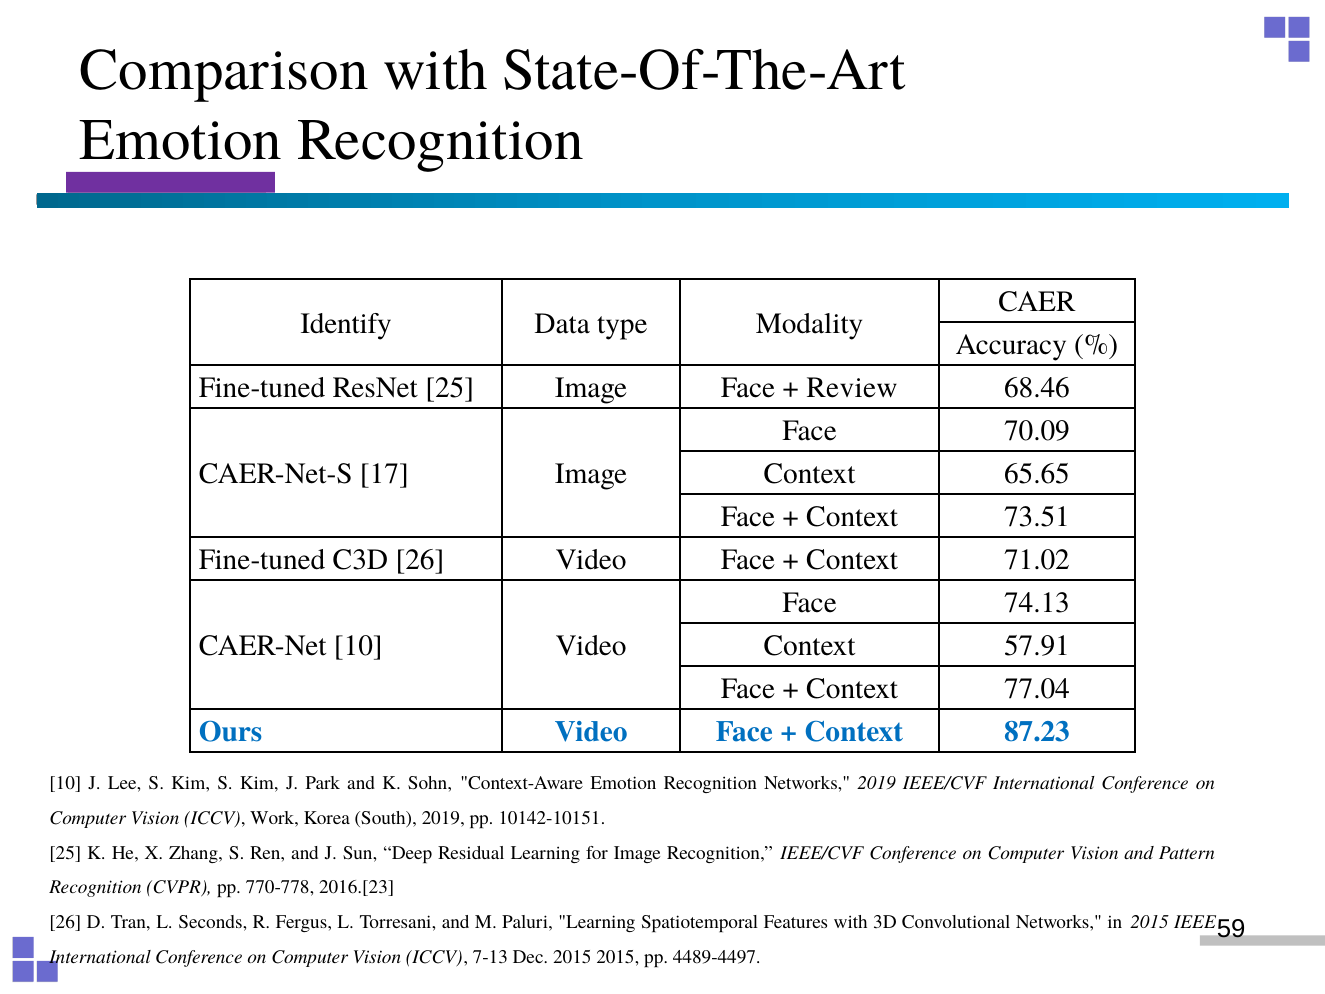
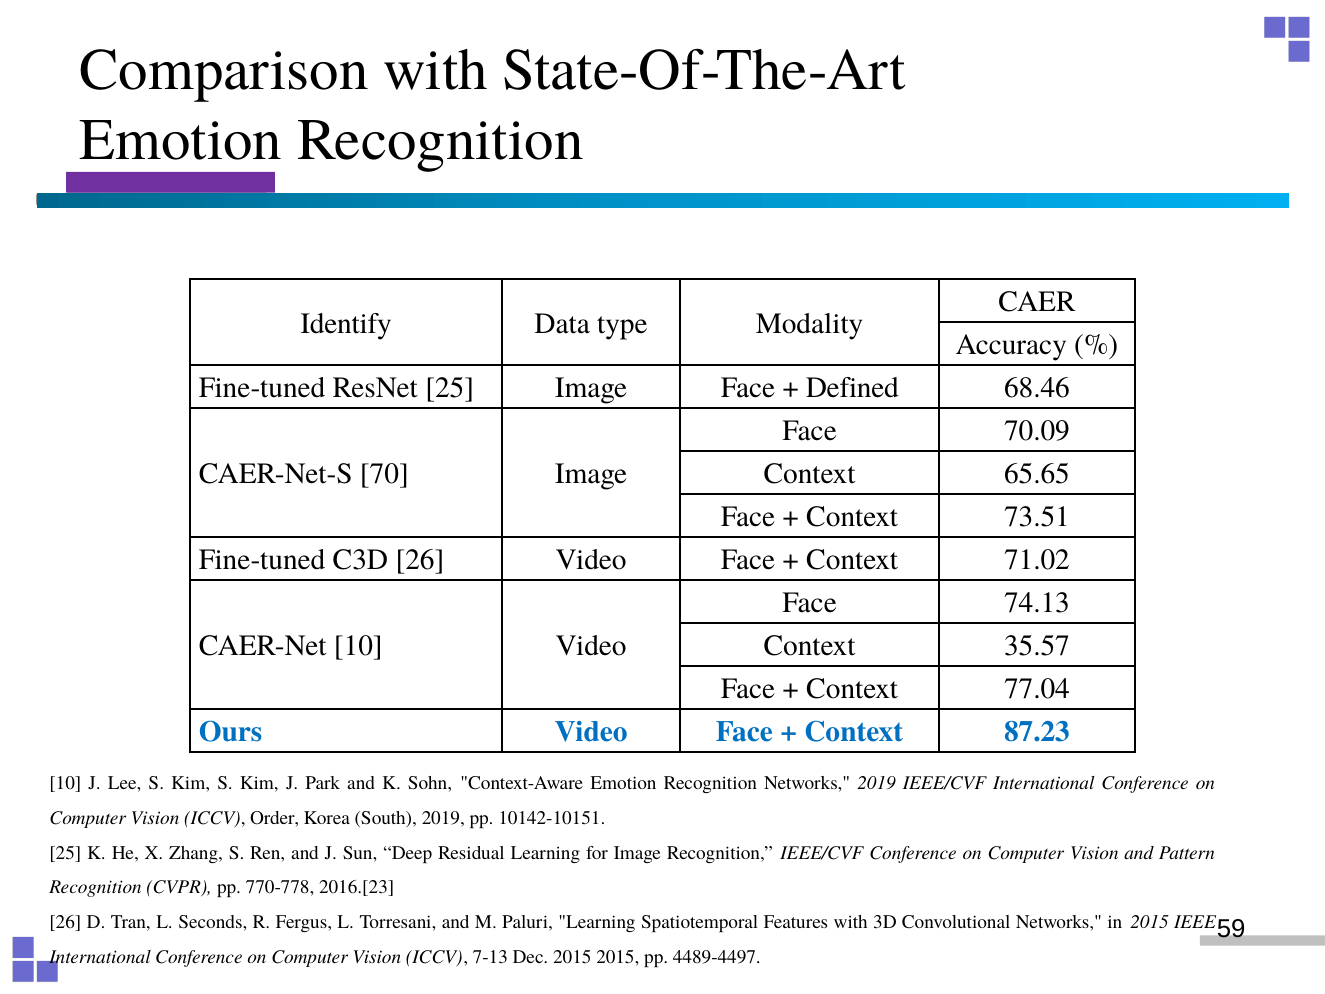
Review: Review -> Defined (852, 388)
17: 17 -> 70 (384, 474)
57.91: 57.91 -> 35.57 (1037, 646)
Work: Work -> Order (275, 818)
